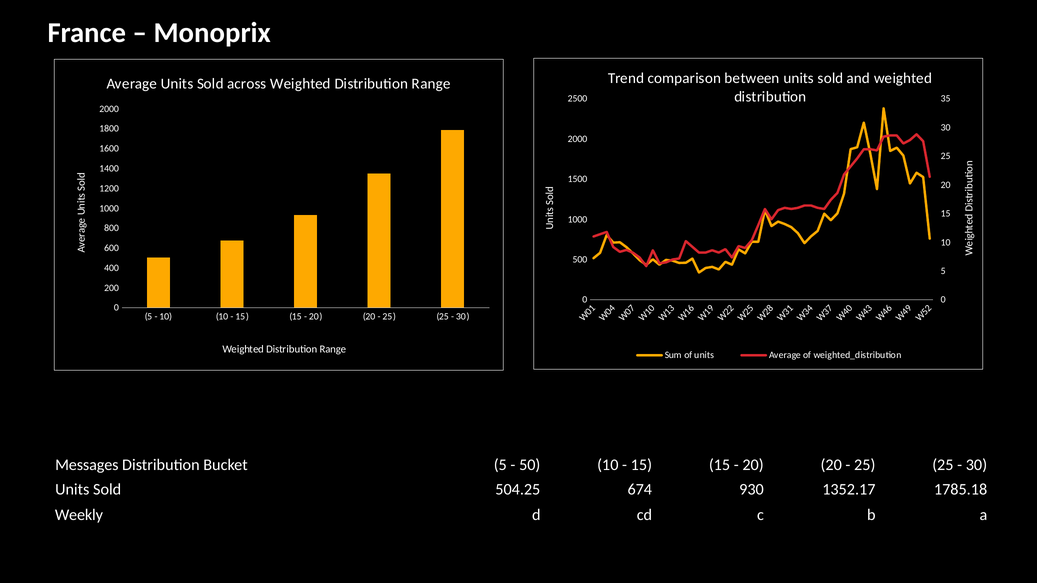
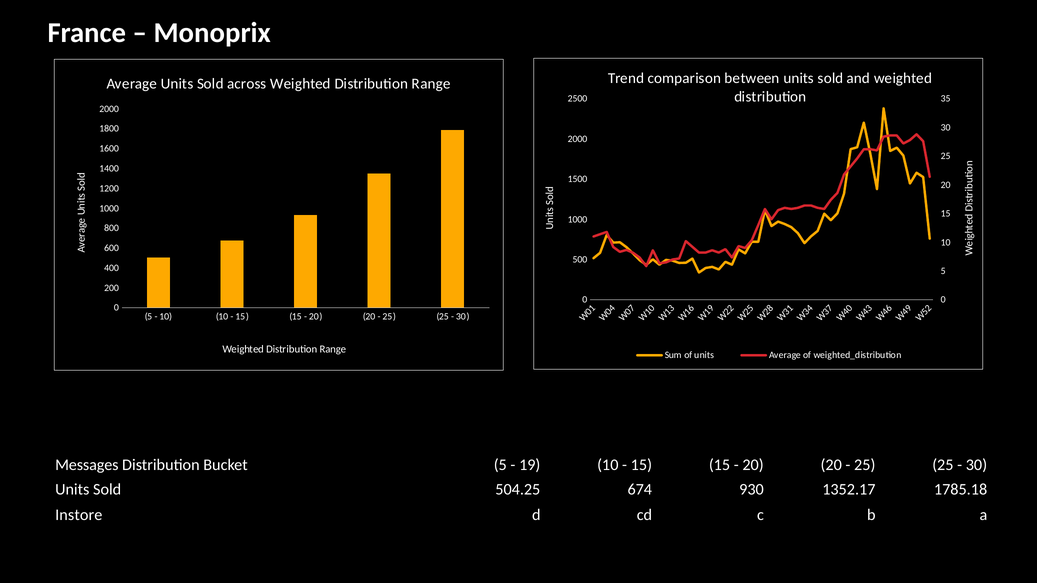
50: 50 -> 19 (530, 465)
Weekly: Weekly -> Instore (79, 515)
